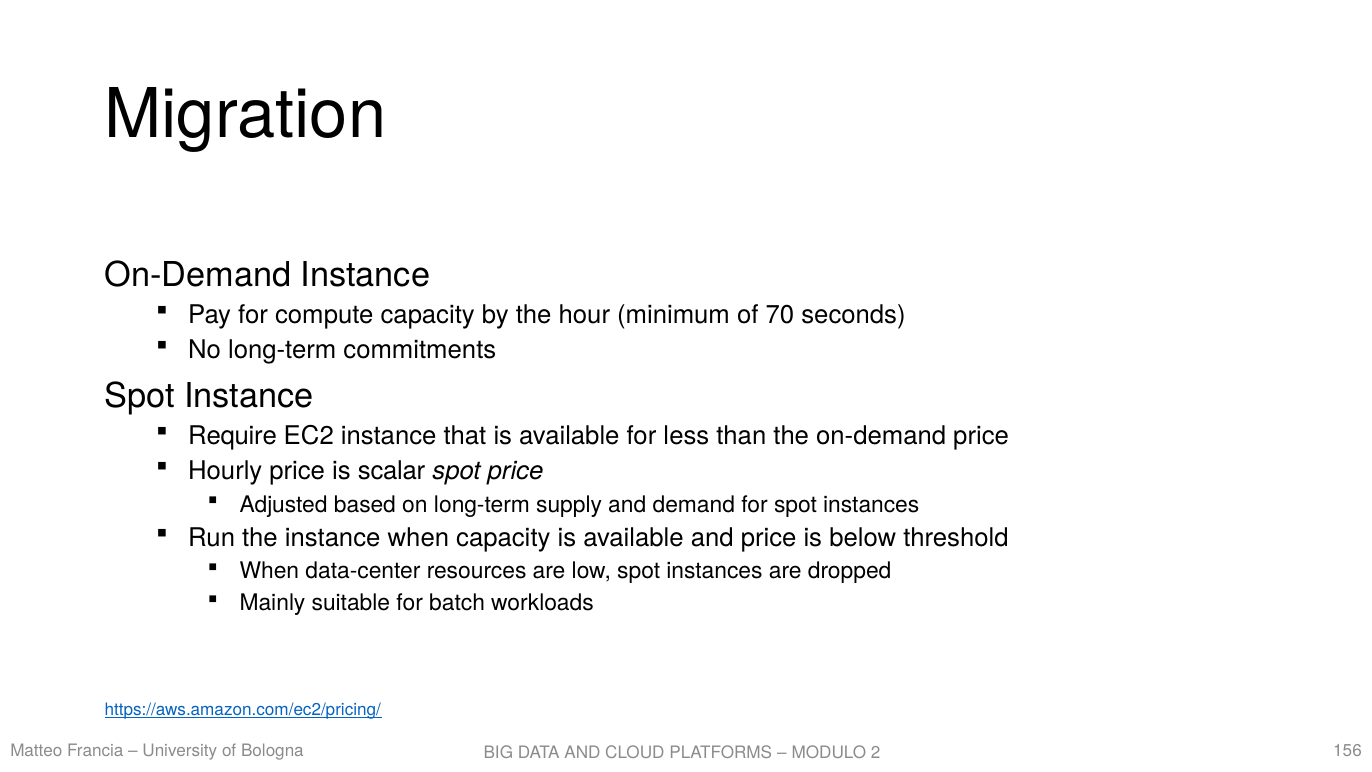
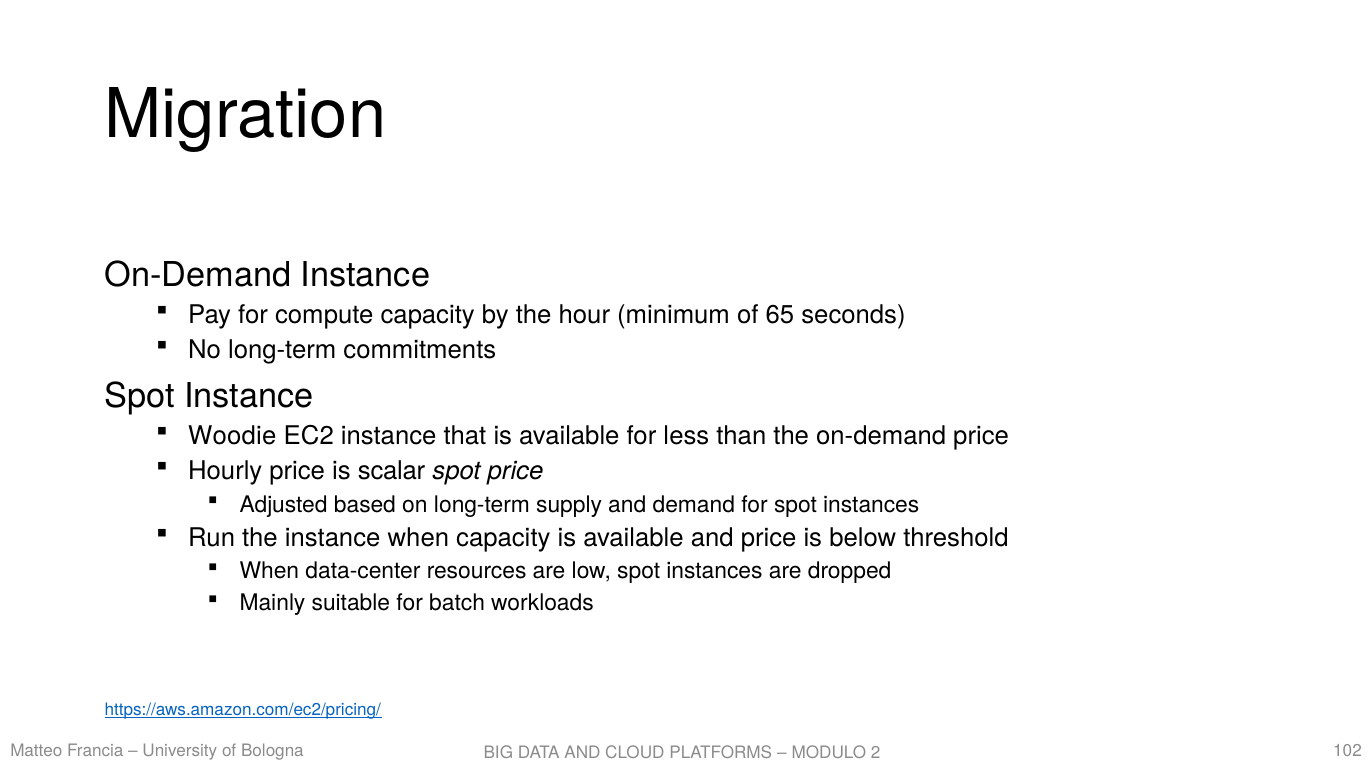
70: 70 -> 65 (780, 315)
Require: Require -> Woodie (232, 436)
156: 156 -> 102 (1348, 750)
